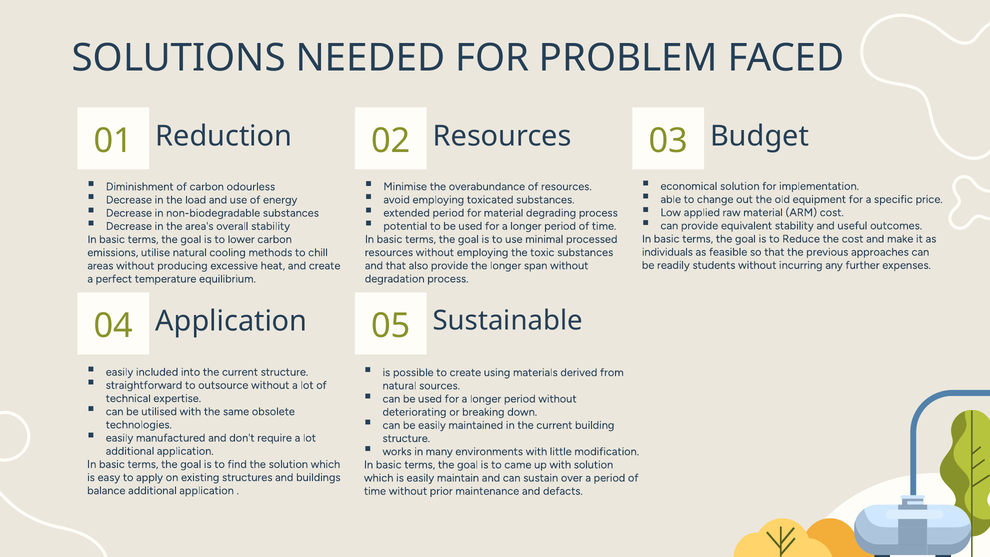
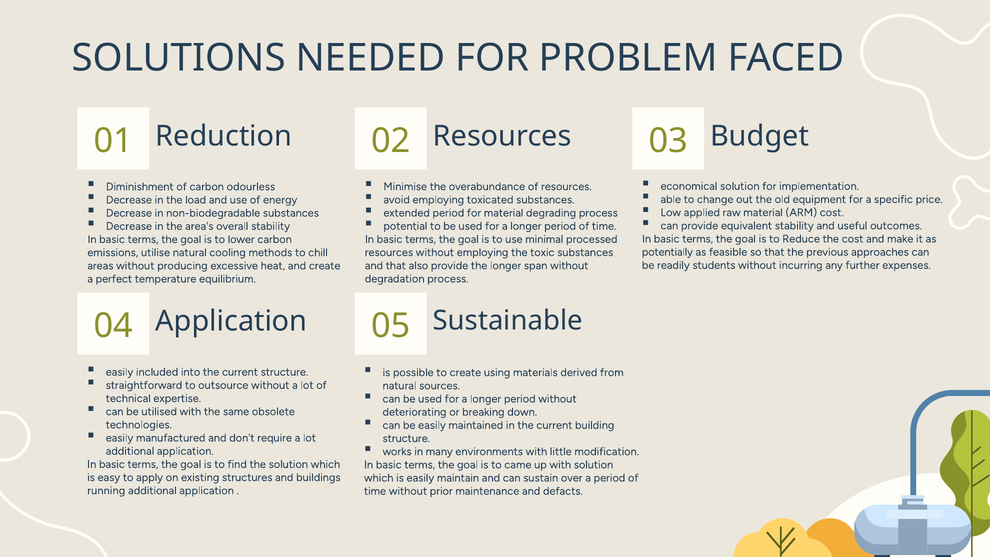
individuals: individuals -> potentially (667, 252)
balance: balance -> running (106, 491)
